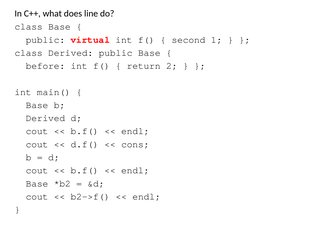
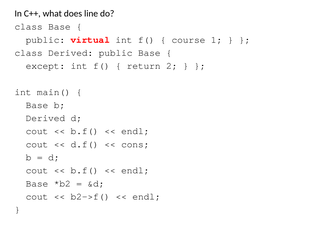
second: second -> course (188, 40)
before: before -> except (45, 66)
